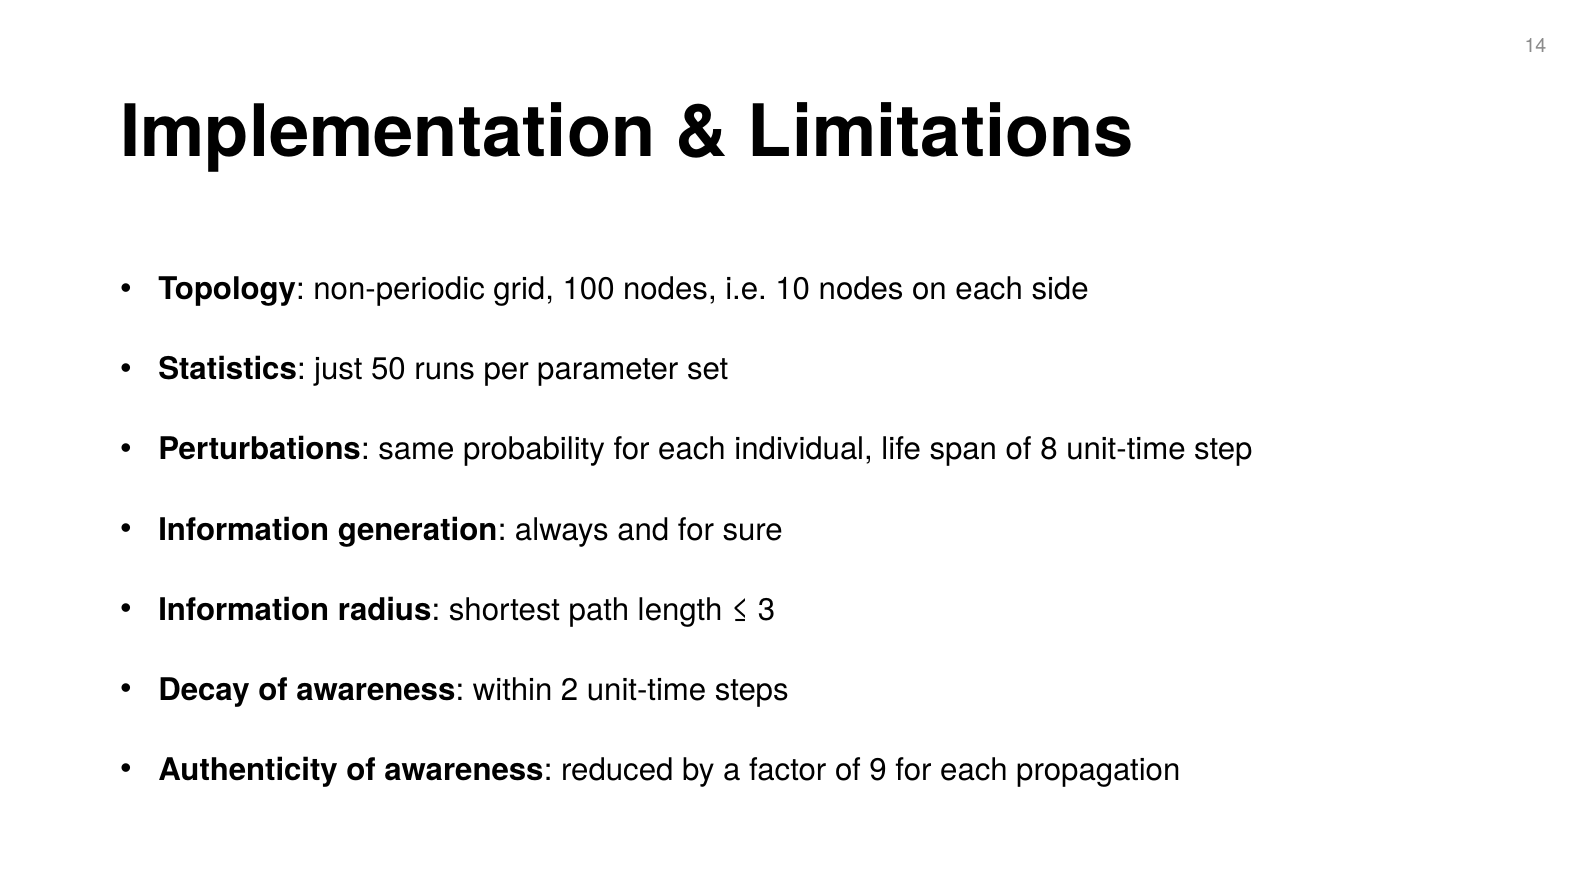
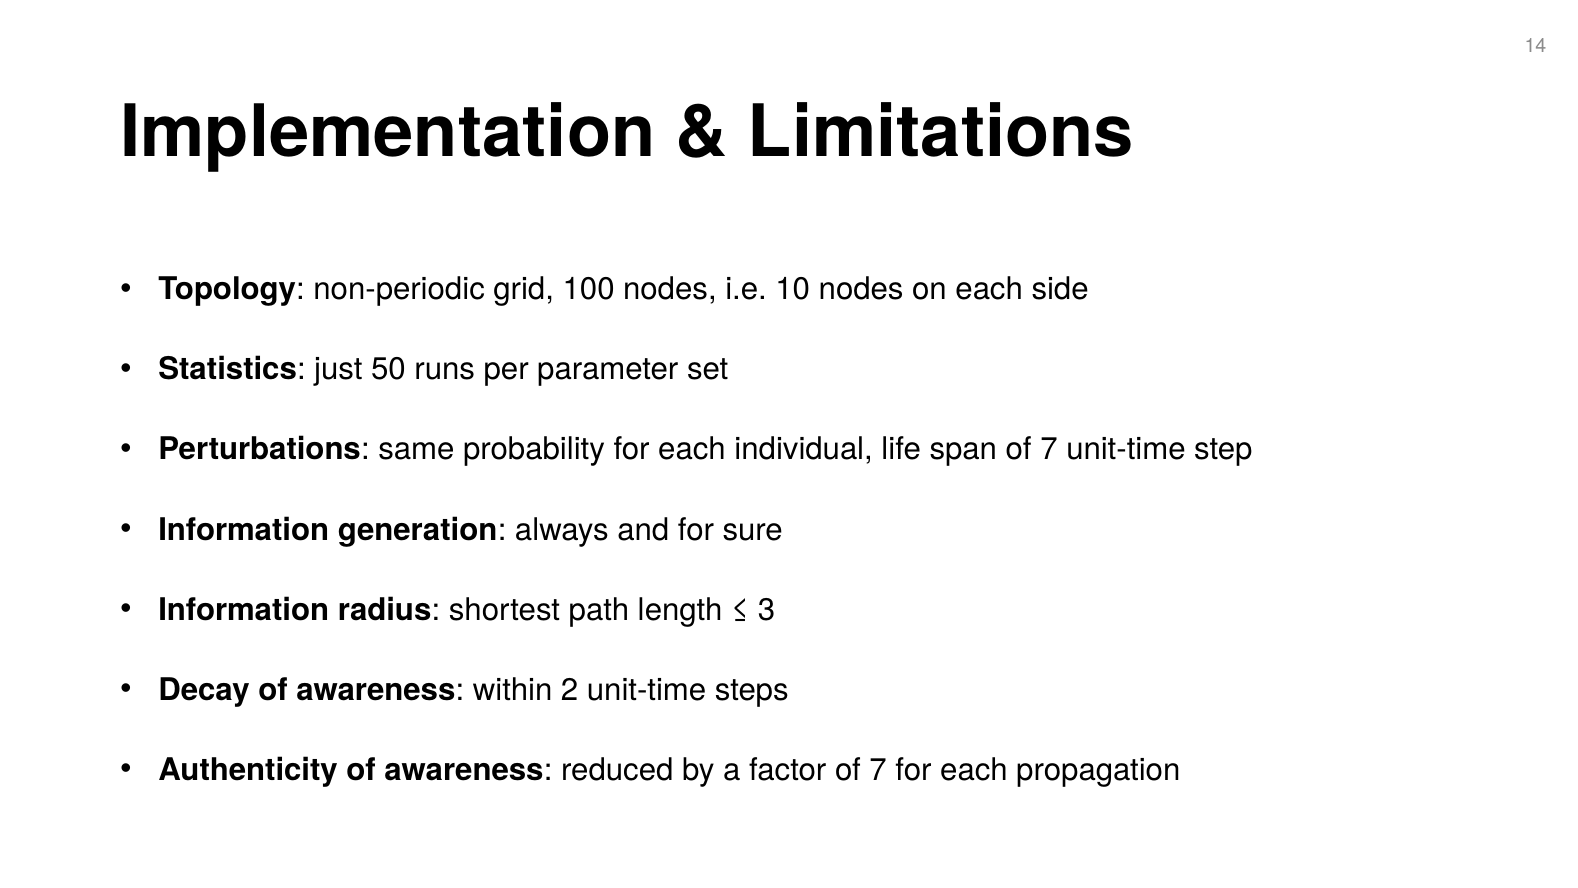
span of 8: 8 -> 7 (1049, 449)
factor of 9: 9 -> 7 (878, 770)
